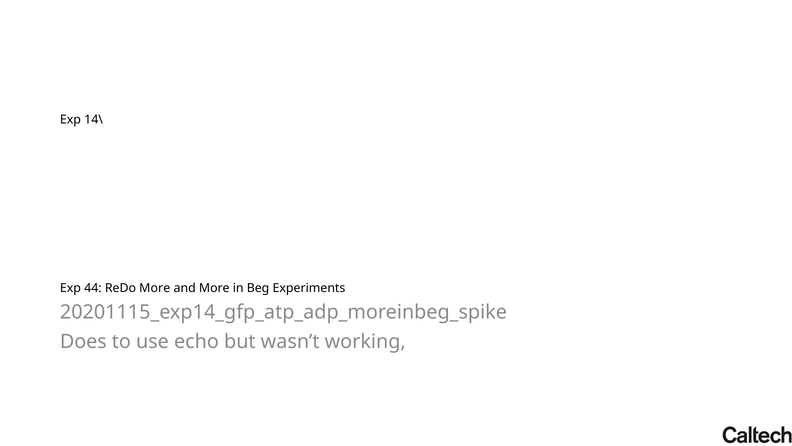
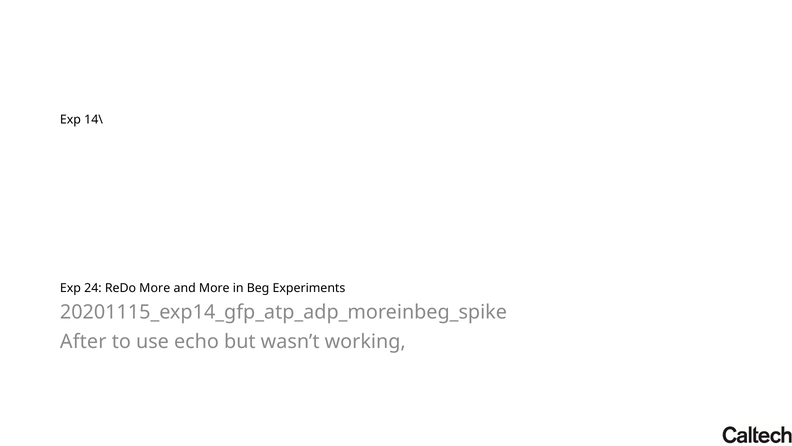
44: 44 -> 24 (93, 288)
Does: Does -> After (83, 341)
